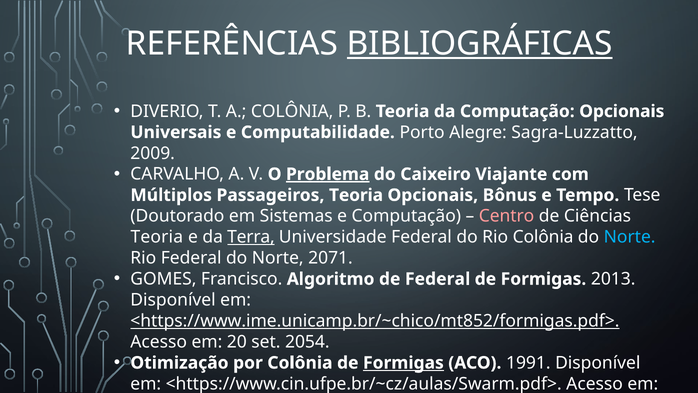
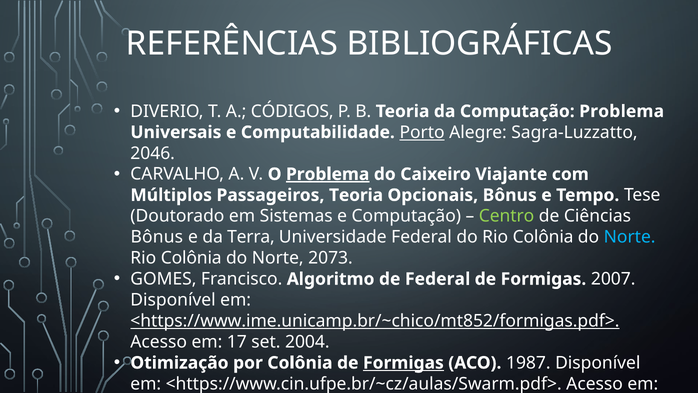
BIBLIOGRÁFICAS underline: present -> none (480, 44)
A COLÔNIA: COLÔNIA -> CÓDIGOS (292, 111)
Computação Opcionais: Opcionais -> Problema (622, 111)
Porto underline: none -> present (422, 132)
2009: 2009 -> 2046 (153, 153)
Centro colour: pink -> light green (507, 216)
Teoria: Teoria -> Bônus (157, 237)
Terra underline: present -> none (251, 237)
Federal: Federal -> Colônia (191, 258)
2071: 2071 -> 2073 (330, 258)
2013: 2013 -> 2007 (613, 279)
20: 20 -> 17 (237, 342)
2054: 2054 -> 2004 (307, 342)
1991: 1991 -> 1987 (528, 363)
